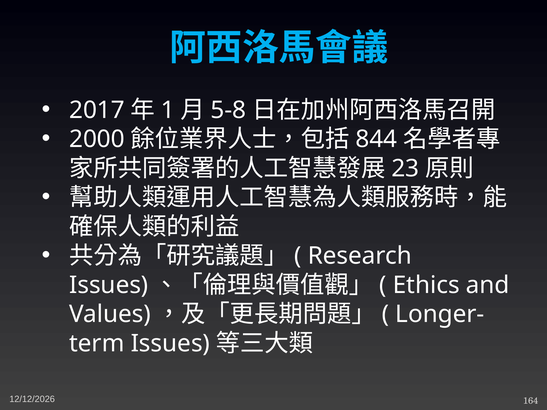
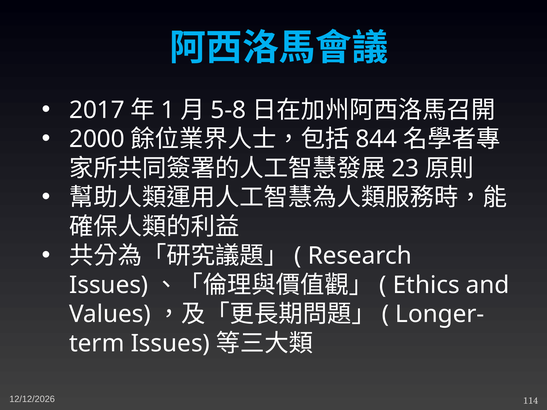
164: 164 -> 114 (531, 401)
